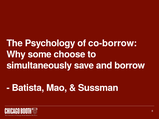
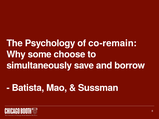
co-borrow: co-borrow -> co-remain (113, 43)
